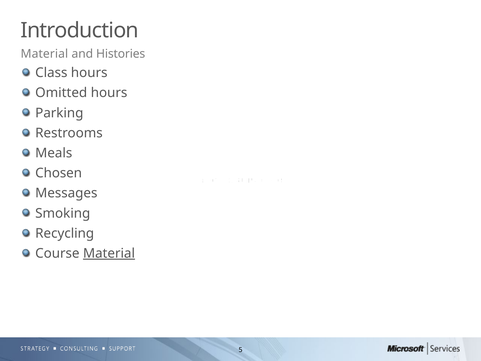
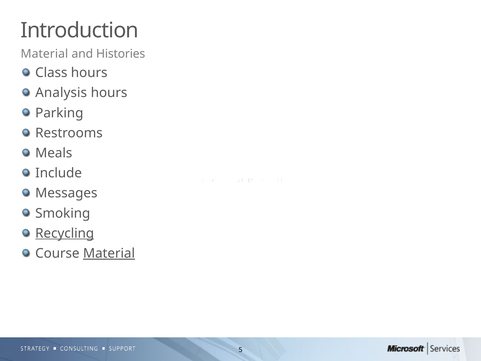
Omitted: Omitted -> Analysis (61, 93)
Chosen: Chosen -> Include (59, 173)
Recycling underline: none -> present (65, 233)
